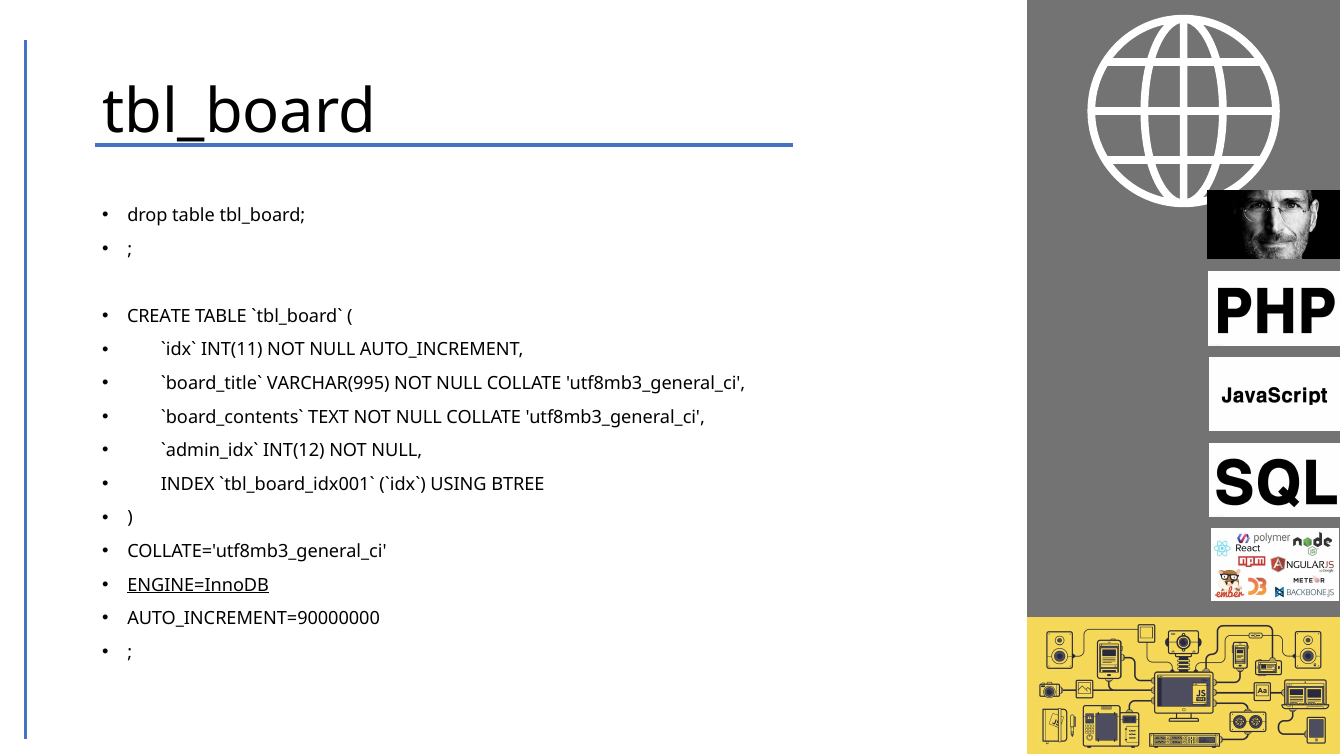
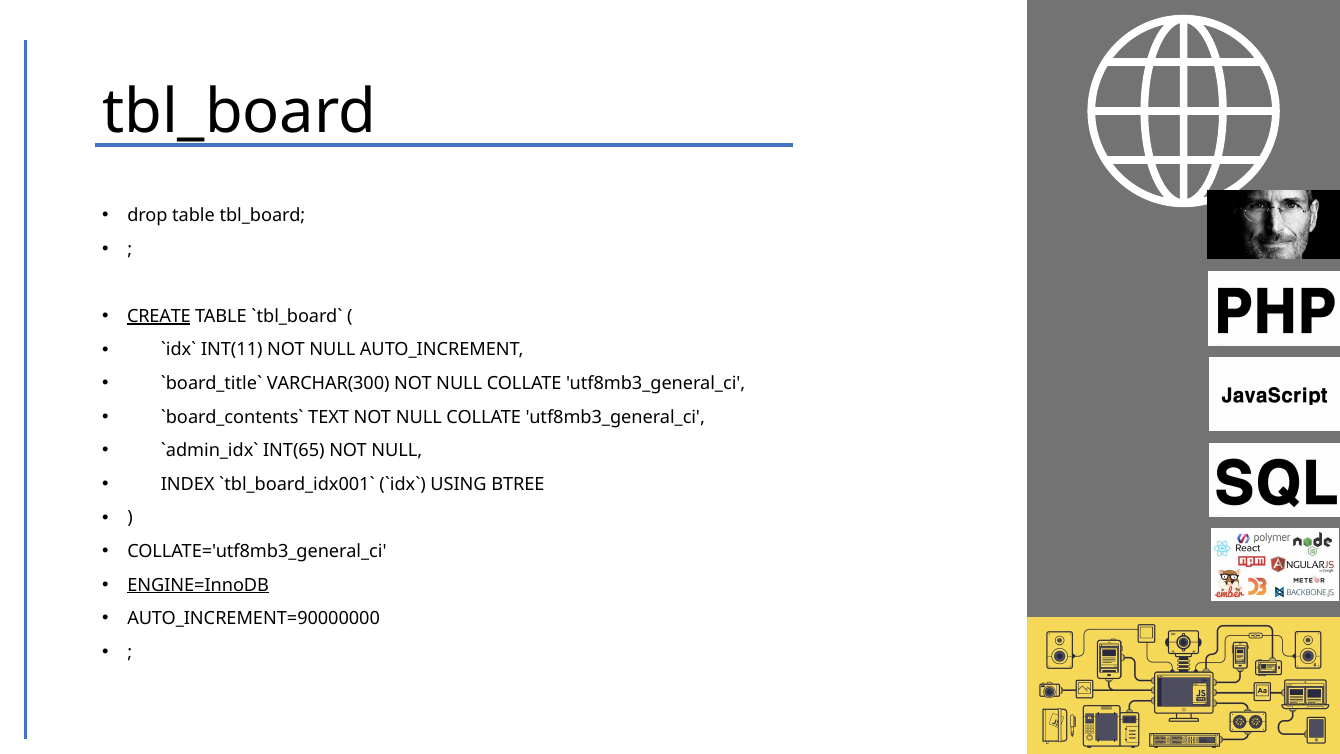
CREATE underline: none -> present (159, 316)
VARCHAR(995: VARCHAR(995 -> VARCHAR(300 (328, 383)
INT(12: INT(12 -> INT(65 (294, 450)
